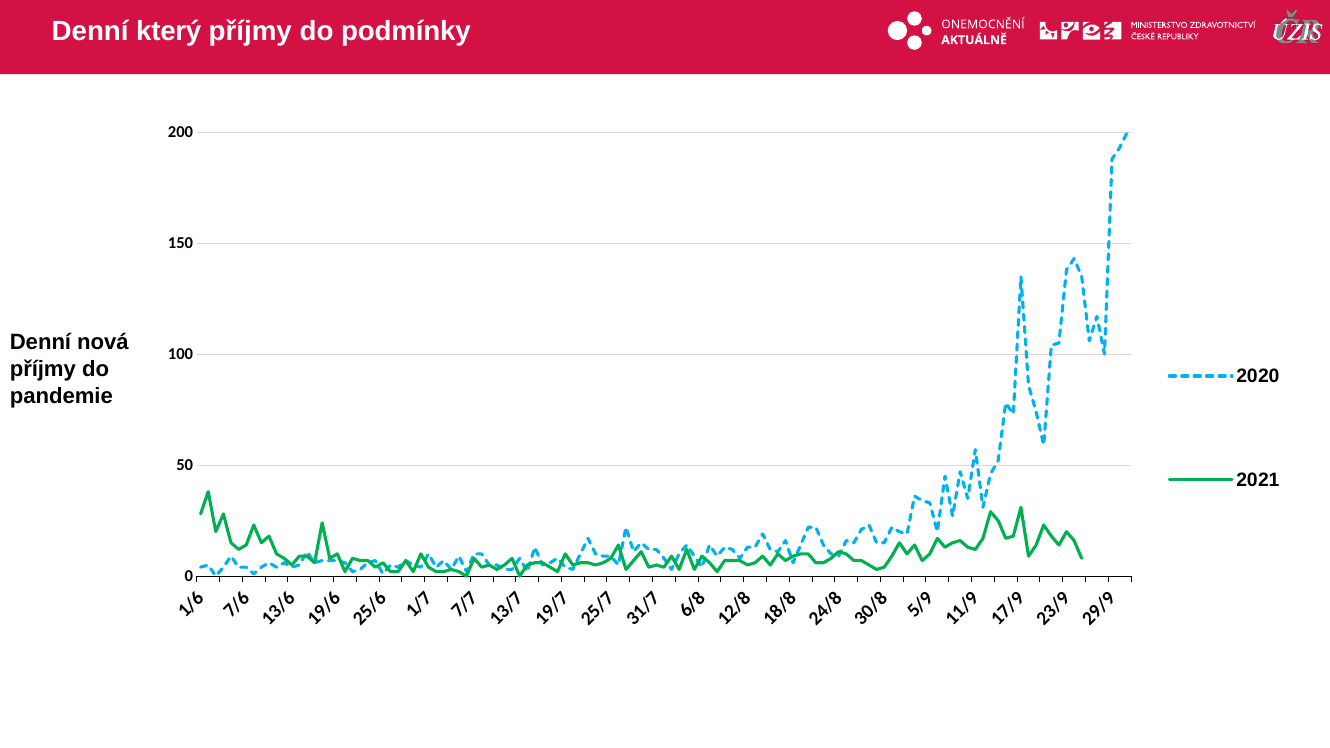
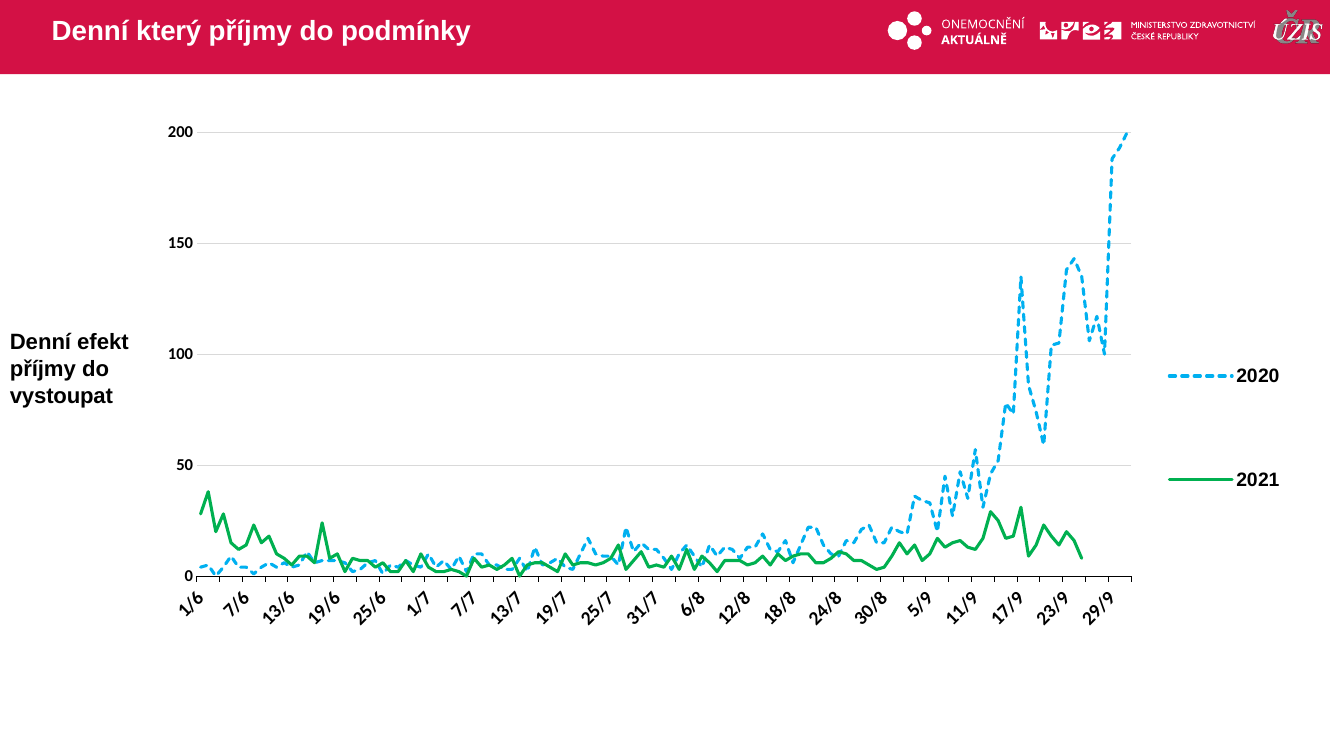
nová: nová -> efekt (103, 343)
pandemie: pandemie -> vystoupat (61, 396)
